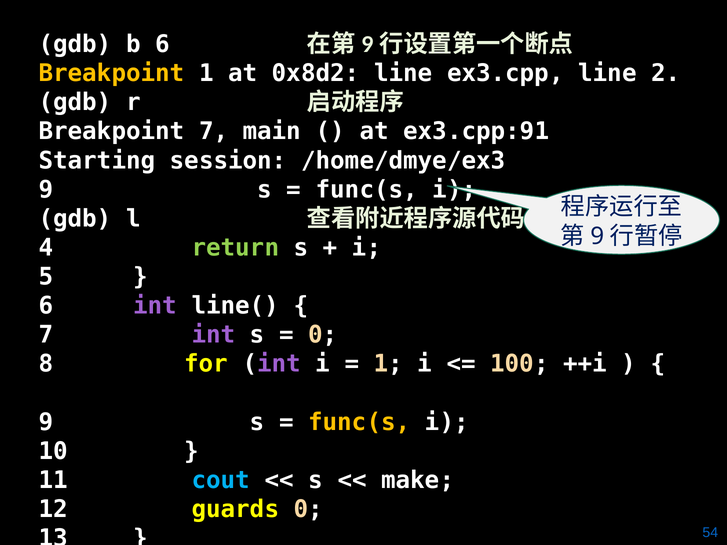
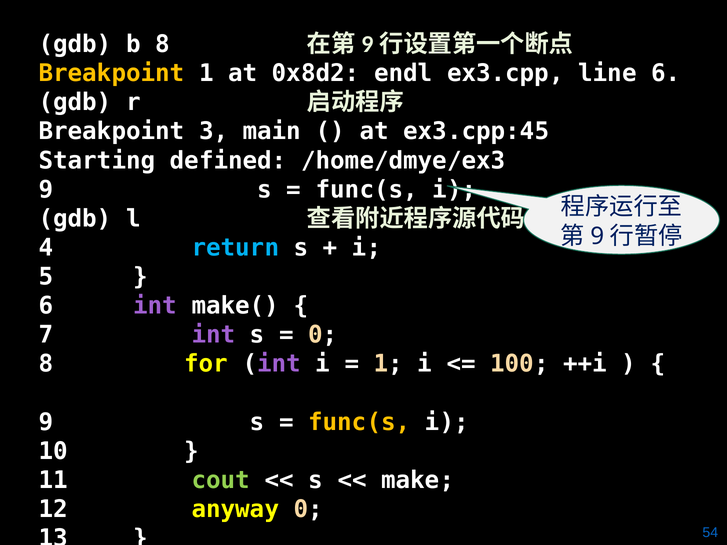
b 6: 6 -> 8 (163, 44)
0x8d2 line: line -> endl (403, 73)
line 2: 2 -> 6 (666, 73)
Breakpoint 7: 7 -> 3 (214, 132)
ex3.cpp:91: ex3.cpp:91 -> ex3.cpp:45 (476, 132)
session: session -> defined (228, 161)
return colour: light green -> light blue (235, 248)
line(: line( -> make( (235, 306)
cout colour: light blue -> light green (221, 480)
guards: guards -> anyway (235, 510)
